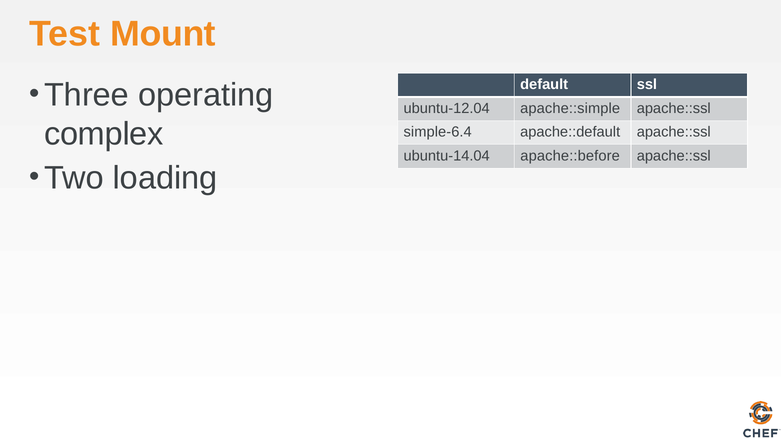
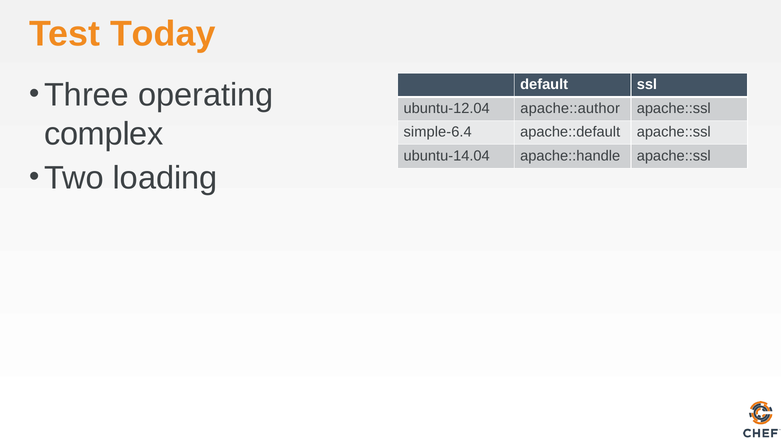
Mount: Mount -> Today (163, 34)
apache::simple: apache::simple -> apache::author (570, 108)
apache::before: apache::before -> apache::handle (570, 156)
